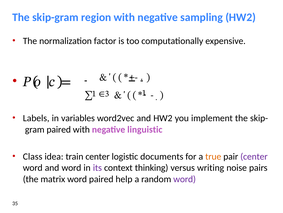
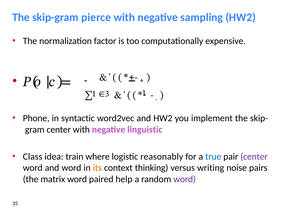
region: region -> pierce (96, 17)
Labels: Labels -> Phone (36, 118)
variables: variables -> syntactic (78, 118)
gram paired: paired -> center (59, 129)
train center: center -> where (98, 156)
documents: documents -> reasonably (162, 156)
true colour: orange -> blue (213, 156)
its colour: purple -> orange (97, 167)
